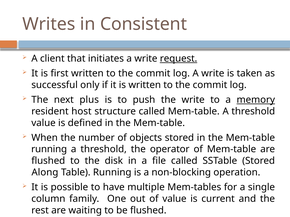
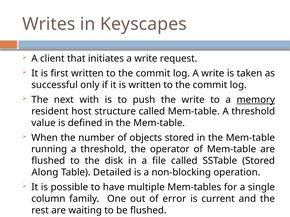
Consistent: Consistent -> Keyscapes (143, 24)
request underline: present -> none (179, 59)
plus: plus -> with (89, 100)
Table Running: Running -> Detailed (112, 173)
of value: value -> error (174, 199)
